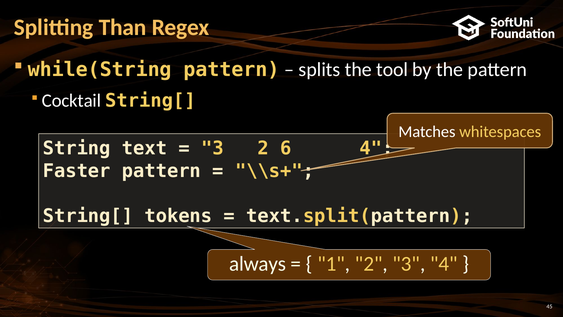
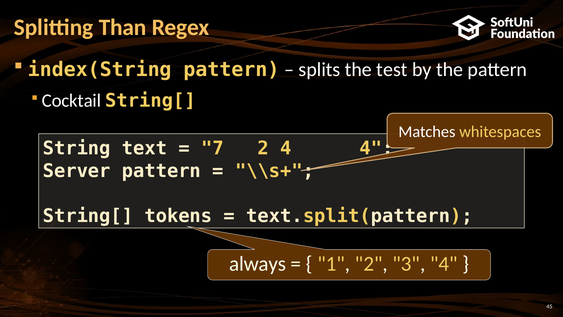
while(String: while(String -> index(String (100, 69)
tool: tool -> test (392, 69)
3: 3 -> 7 (212, 148)
2 6: 6 -> 4 (286, 148)
Faster: Faster -> Server (77, 171)
